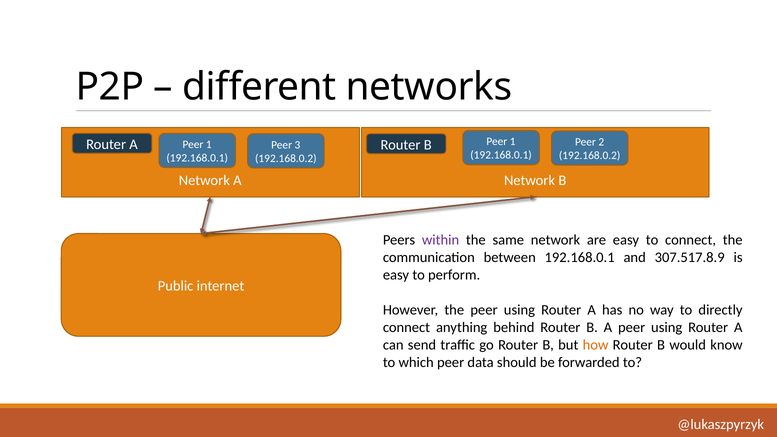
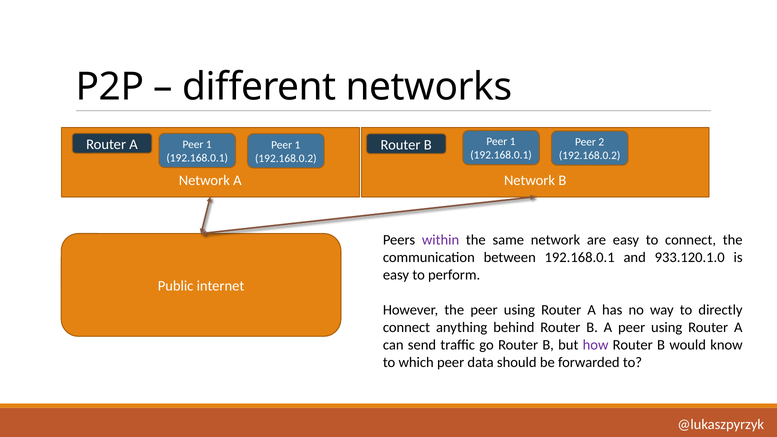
3: 3 -> 1 (297, 145)
307.517.8.9: 307.517.8.9 -> 933.120.1.0 (690, 258)
how colour: orange -> purple (596, 345)
